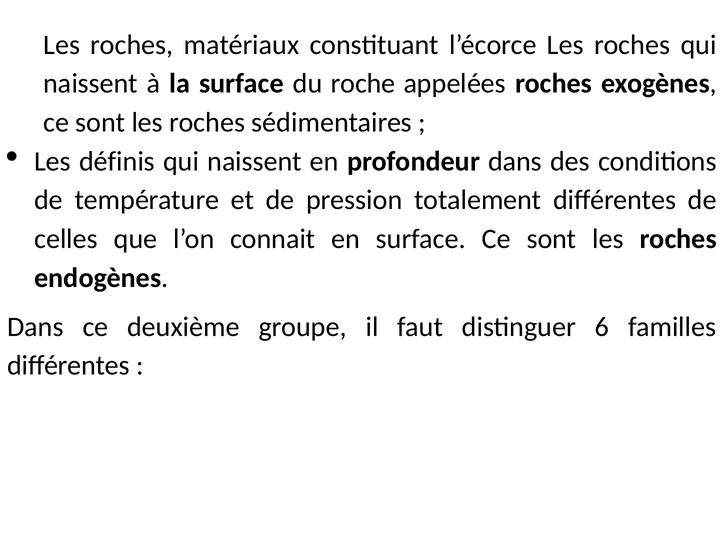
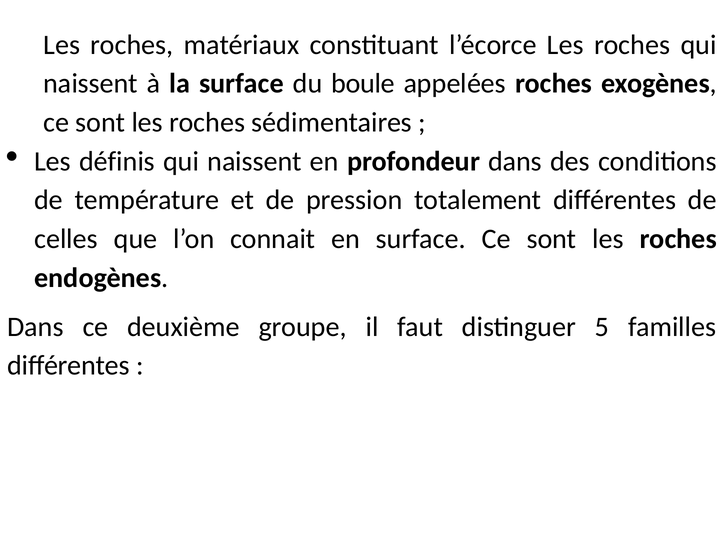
roche: roche -> boule (363, 84)
6: 6 -> 5 (602, 327)
